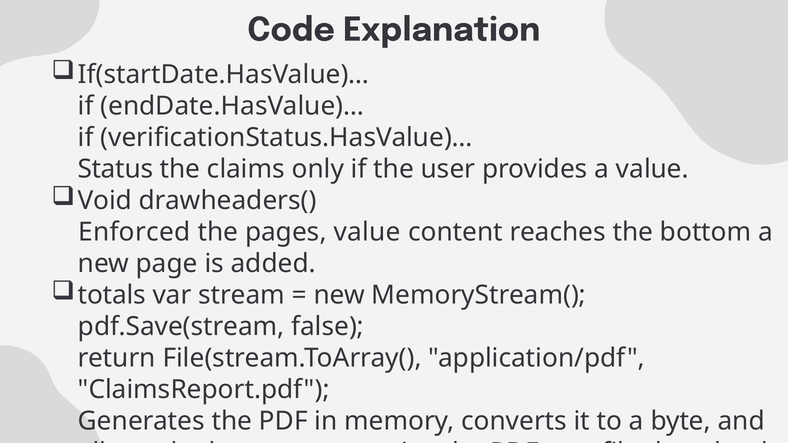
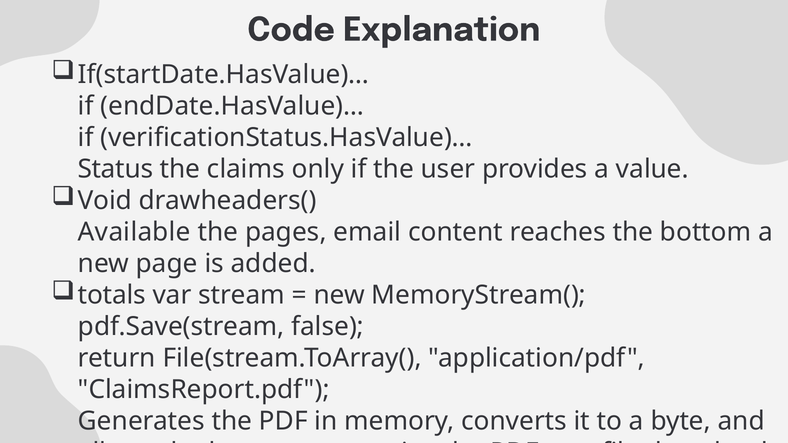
Enforced: Enforced -> Available (134, 232)
pages value: value -> email (367, 232)
